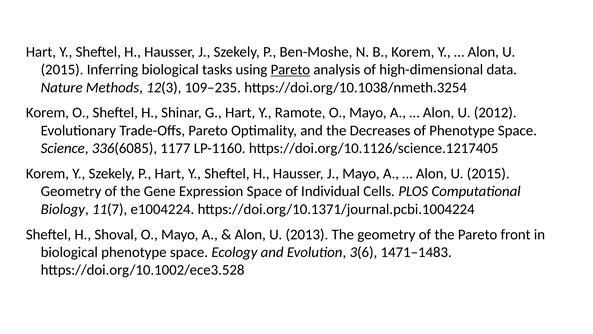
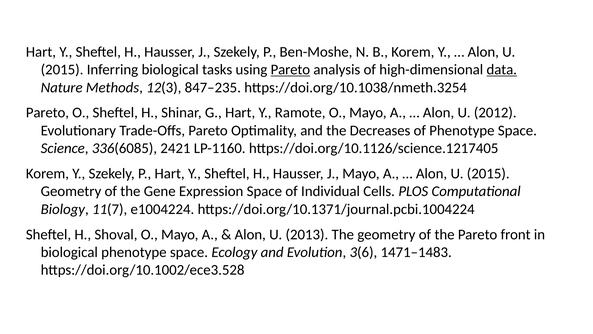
data underline: none -> present (502, 70)
109–235: 109–235 -> 847–235 (213, 87)
Korem: Korem -> Pareto (47, 113)
1177: 1177 -> 2421 (175, 148)
